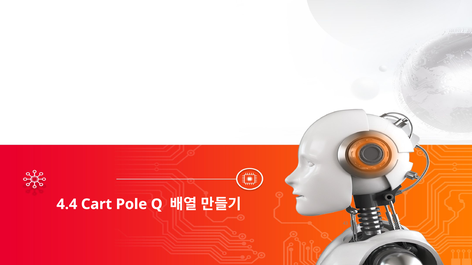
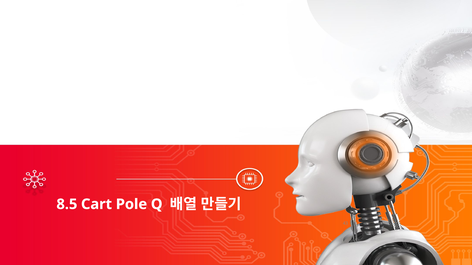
4.4: 4.4 -> 8.5 (67, 205)
